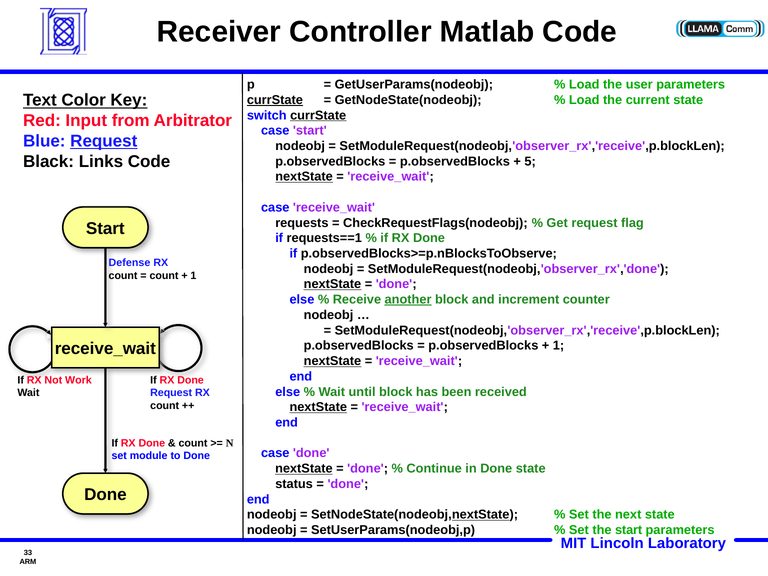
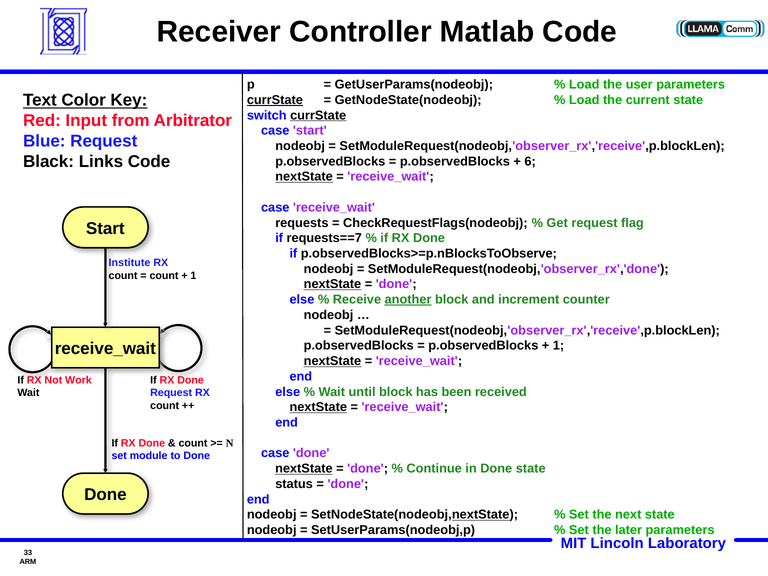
Request underline: present -> none (104, 141)
5: 5 -> 6 (530, 161)
requests==1: requests==1 -> requests==7 (324, 238)
Defense: Defense -> Institute (130, 263)
the start: start -> later (629, 530)
